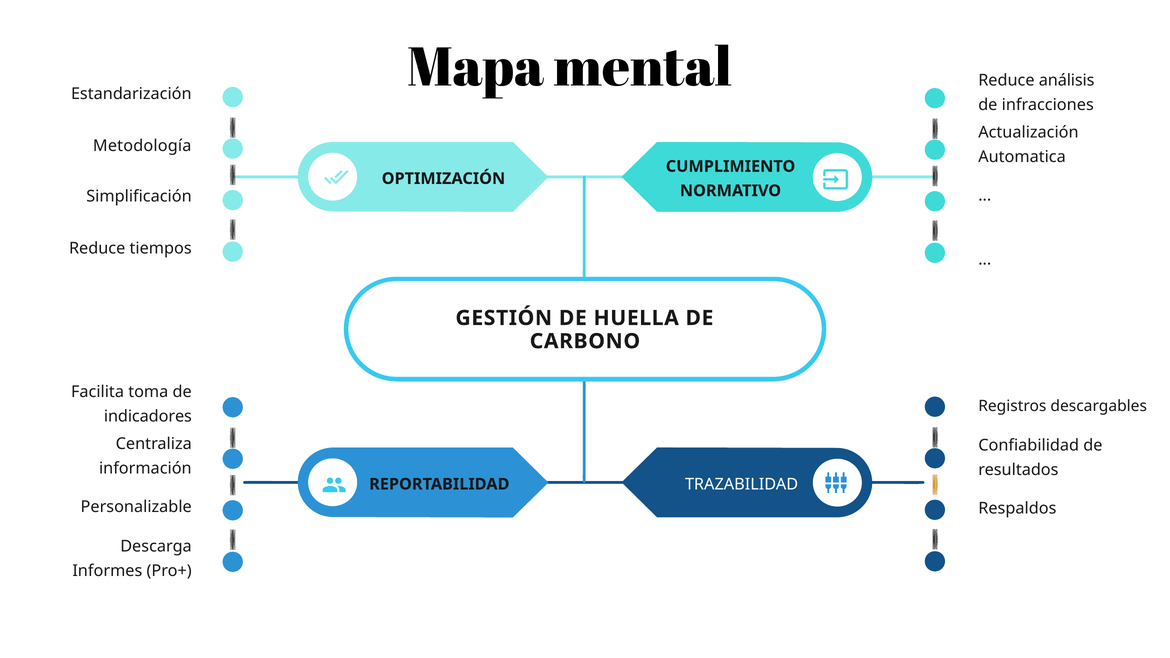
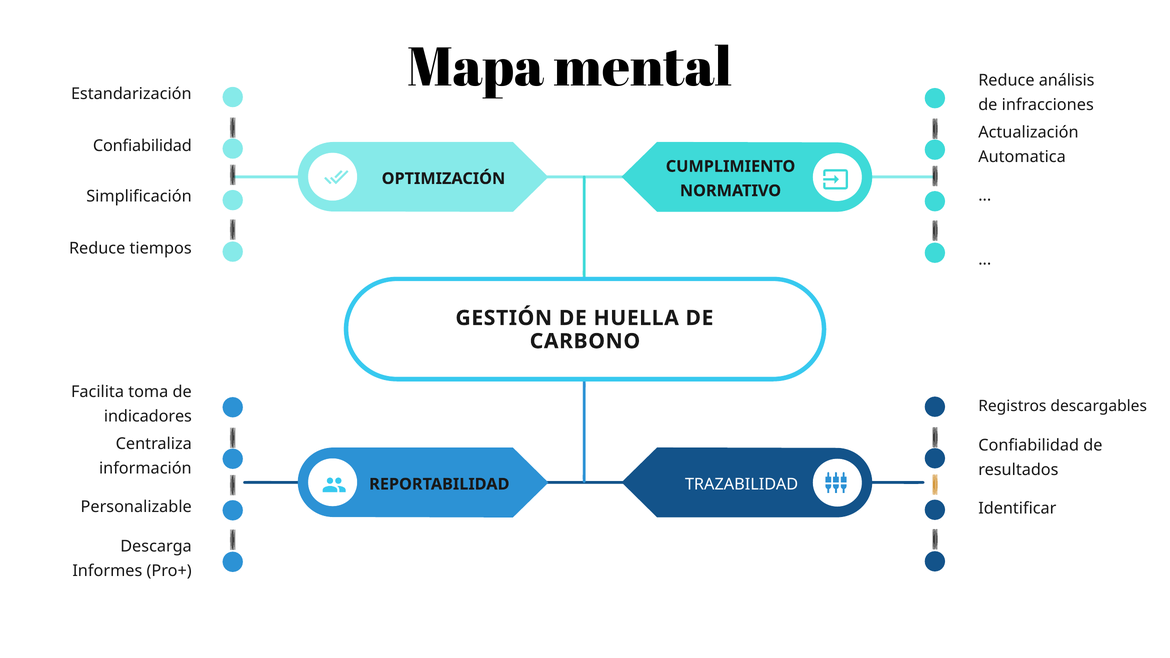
Metodología: Metodología -> Confiabilidad (142, 146)
Respaldos: Respaldos -> Identificar (1017, 508)
